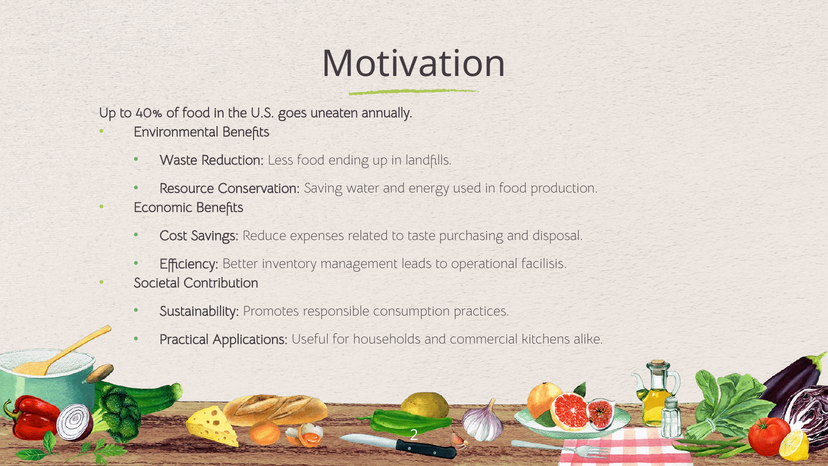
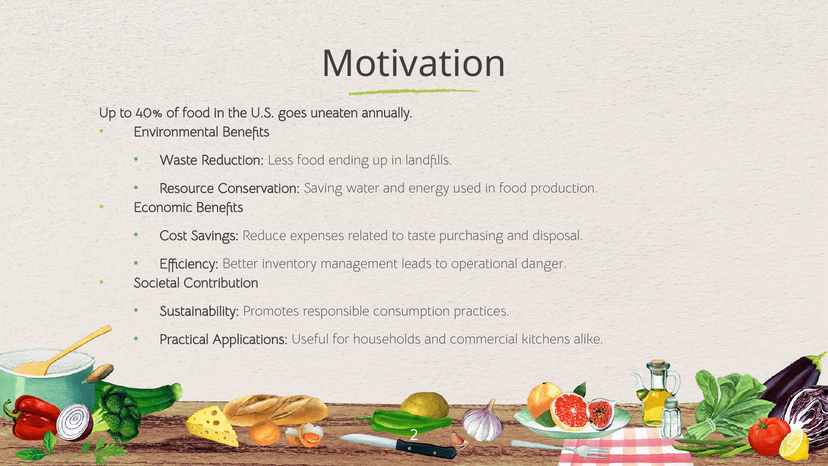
facilisis: facilisis -> danger (544, 264)
